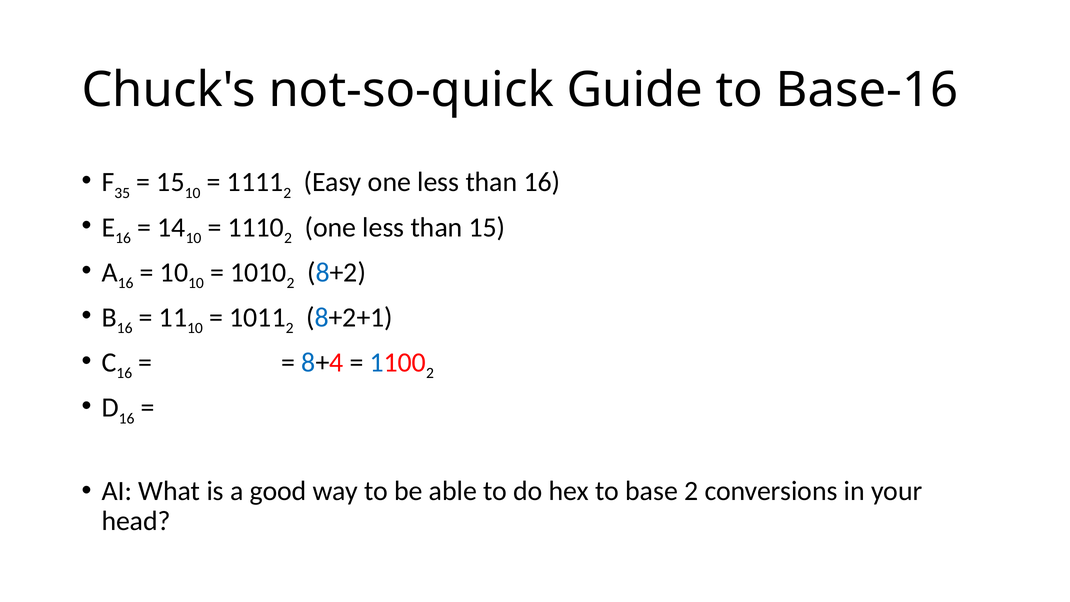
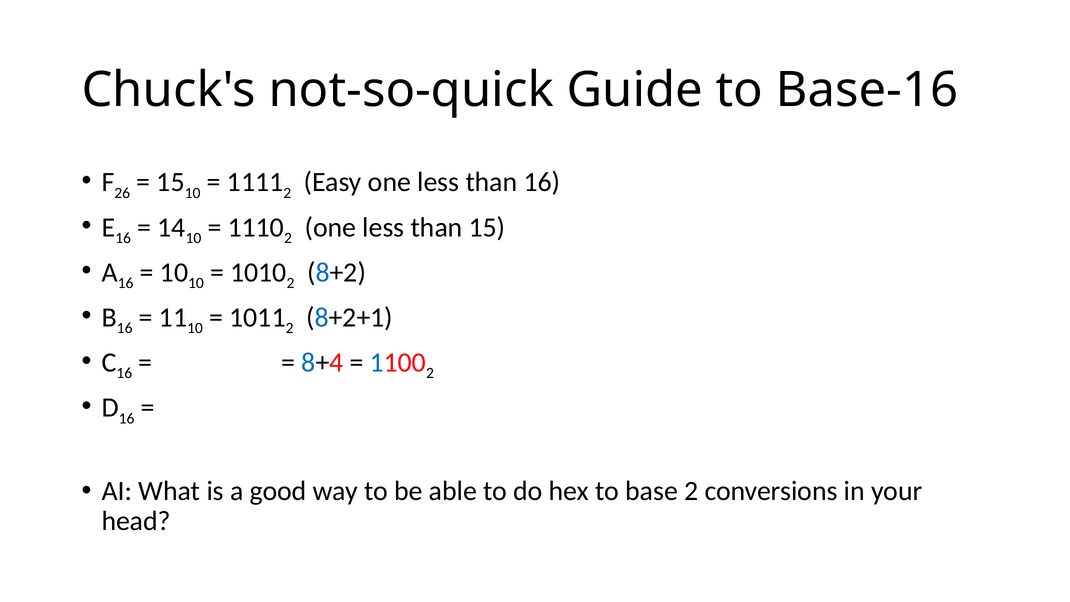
35: 35 -> 26 (122, 193)
